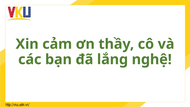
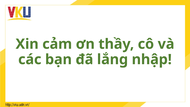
nghệ: nghệ -> nhập (152, 59)
